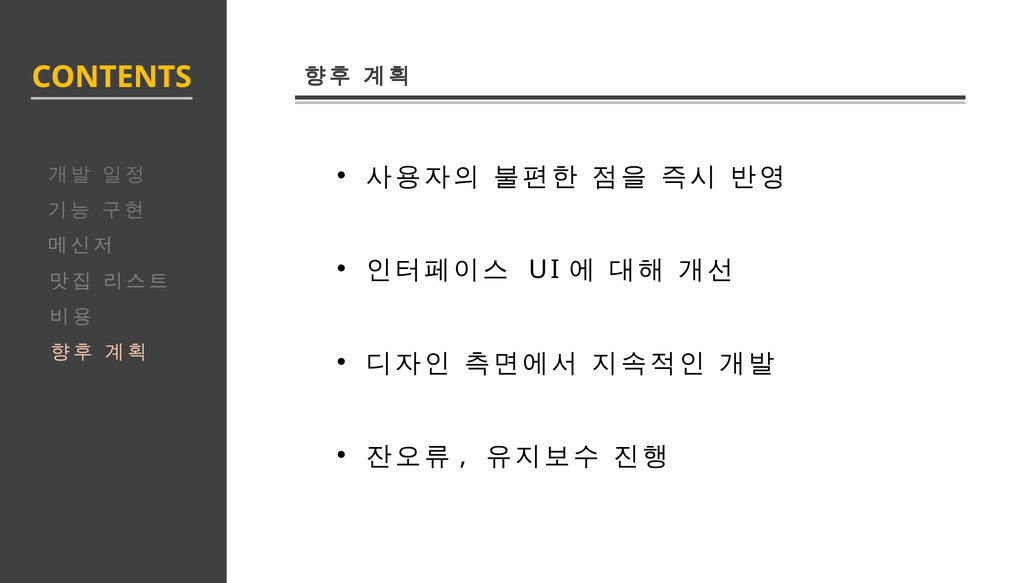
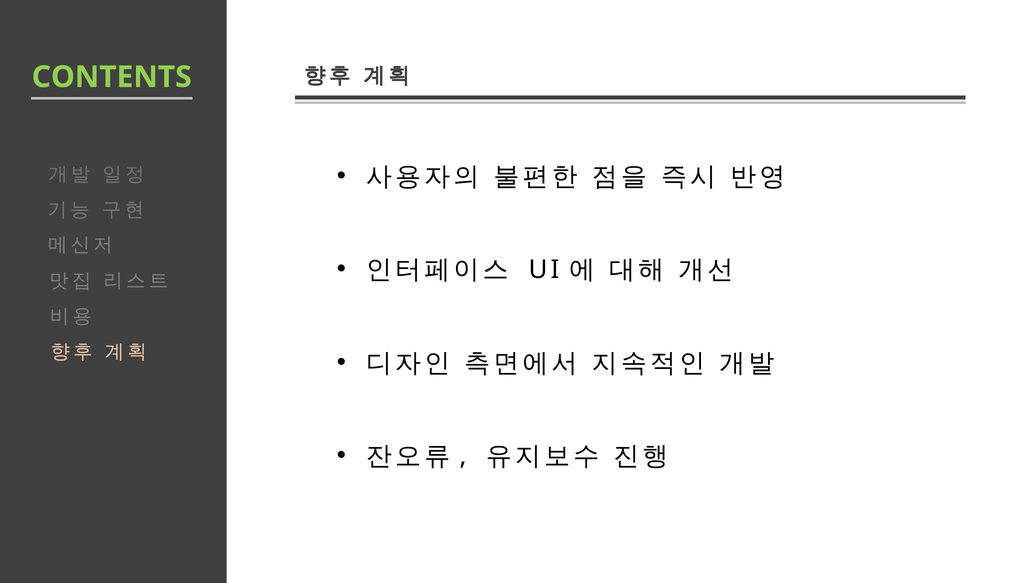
CONTENTS colour: yellow -> light green (112, 77)
